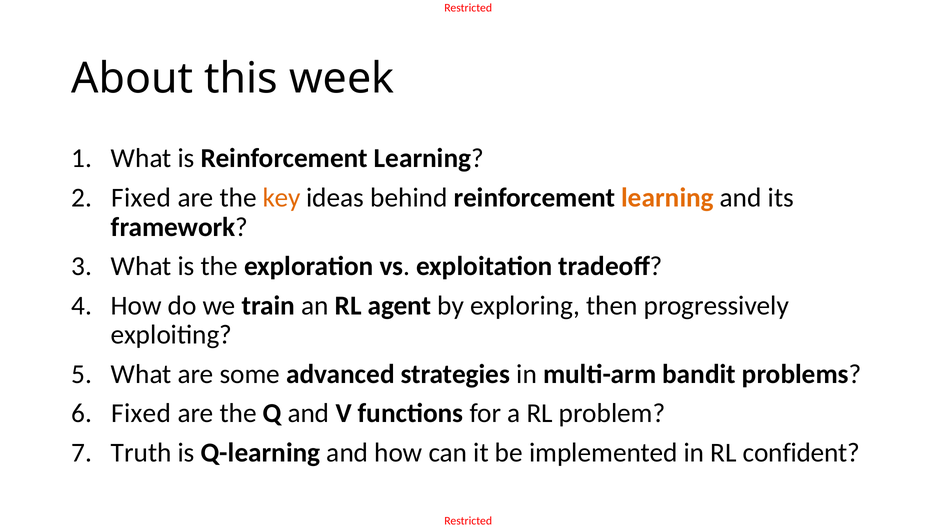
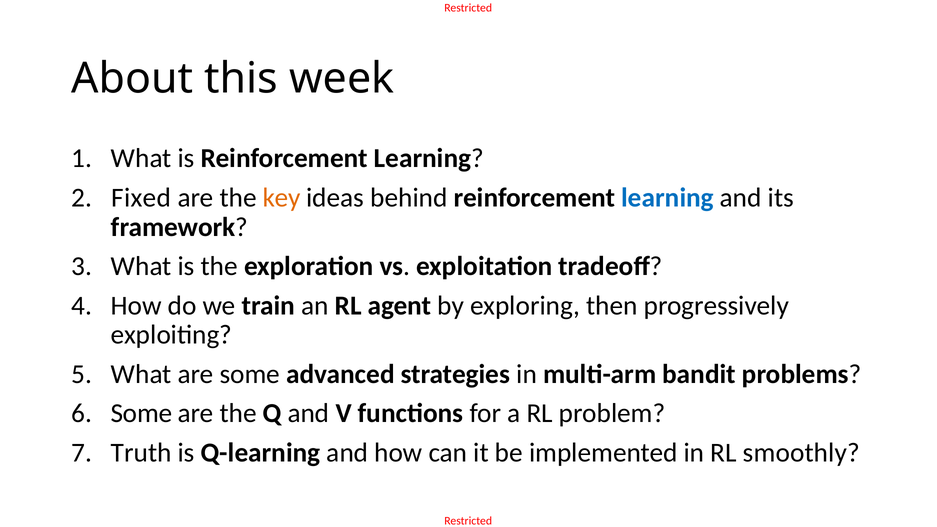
learning colour: orange -> blue (668, 198)
Fixed: Fixed -> Some (141, 413)
confident: confident -> smoothly (801, 453)
